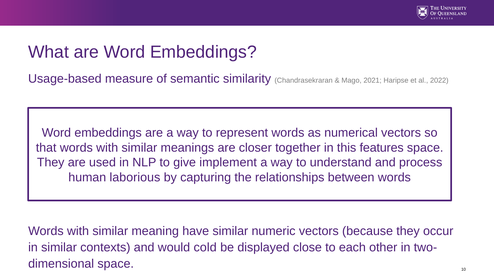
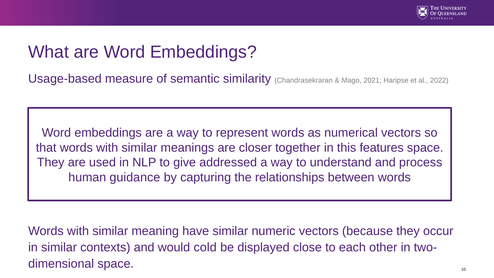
implement: implement -> addressed (228, 162)
laborious: laborious -> guidance (135, 177)
